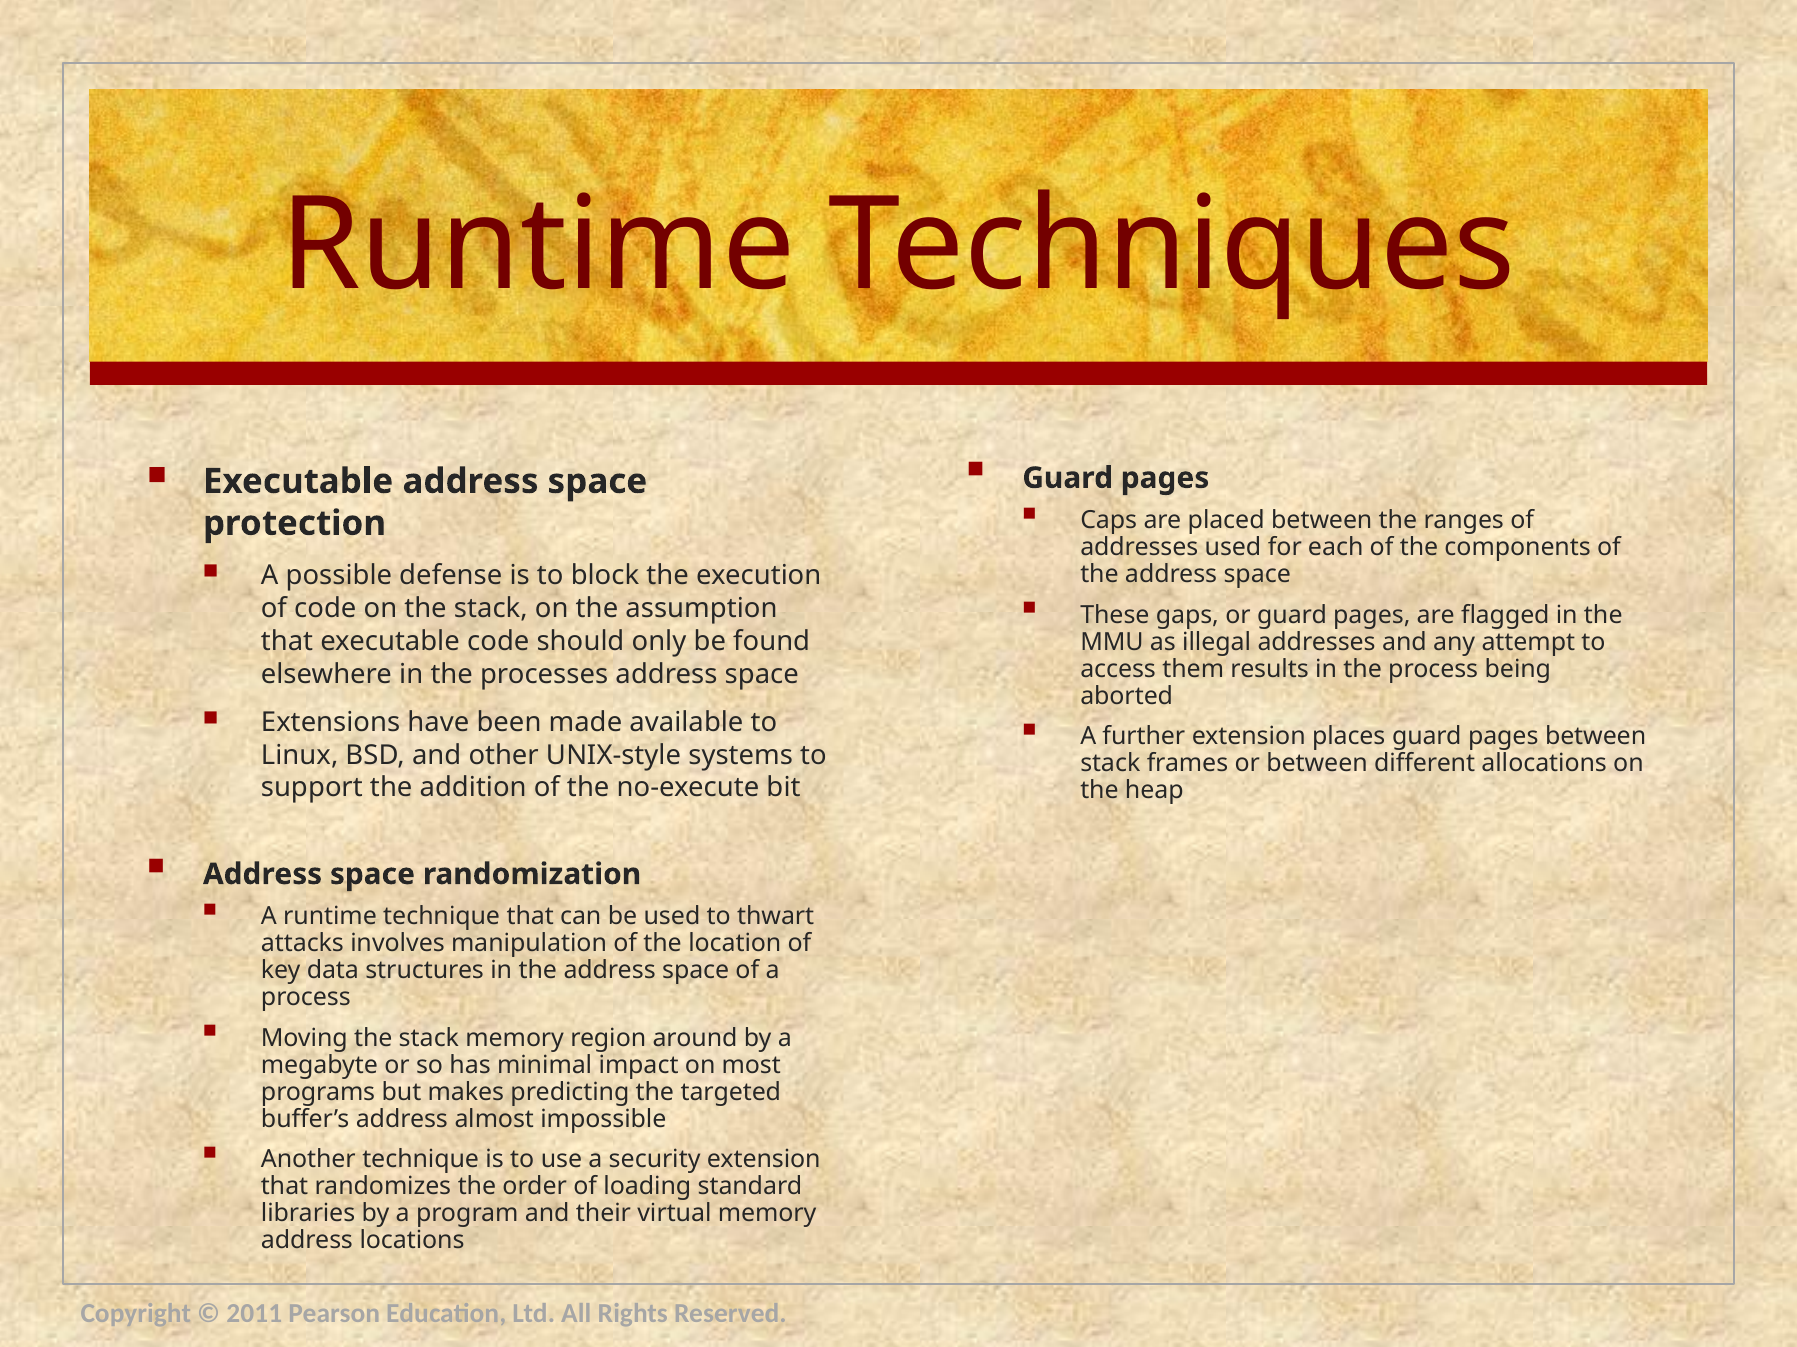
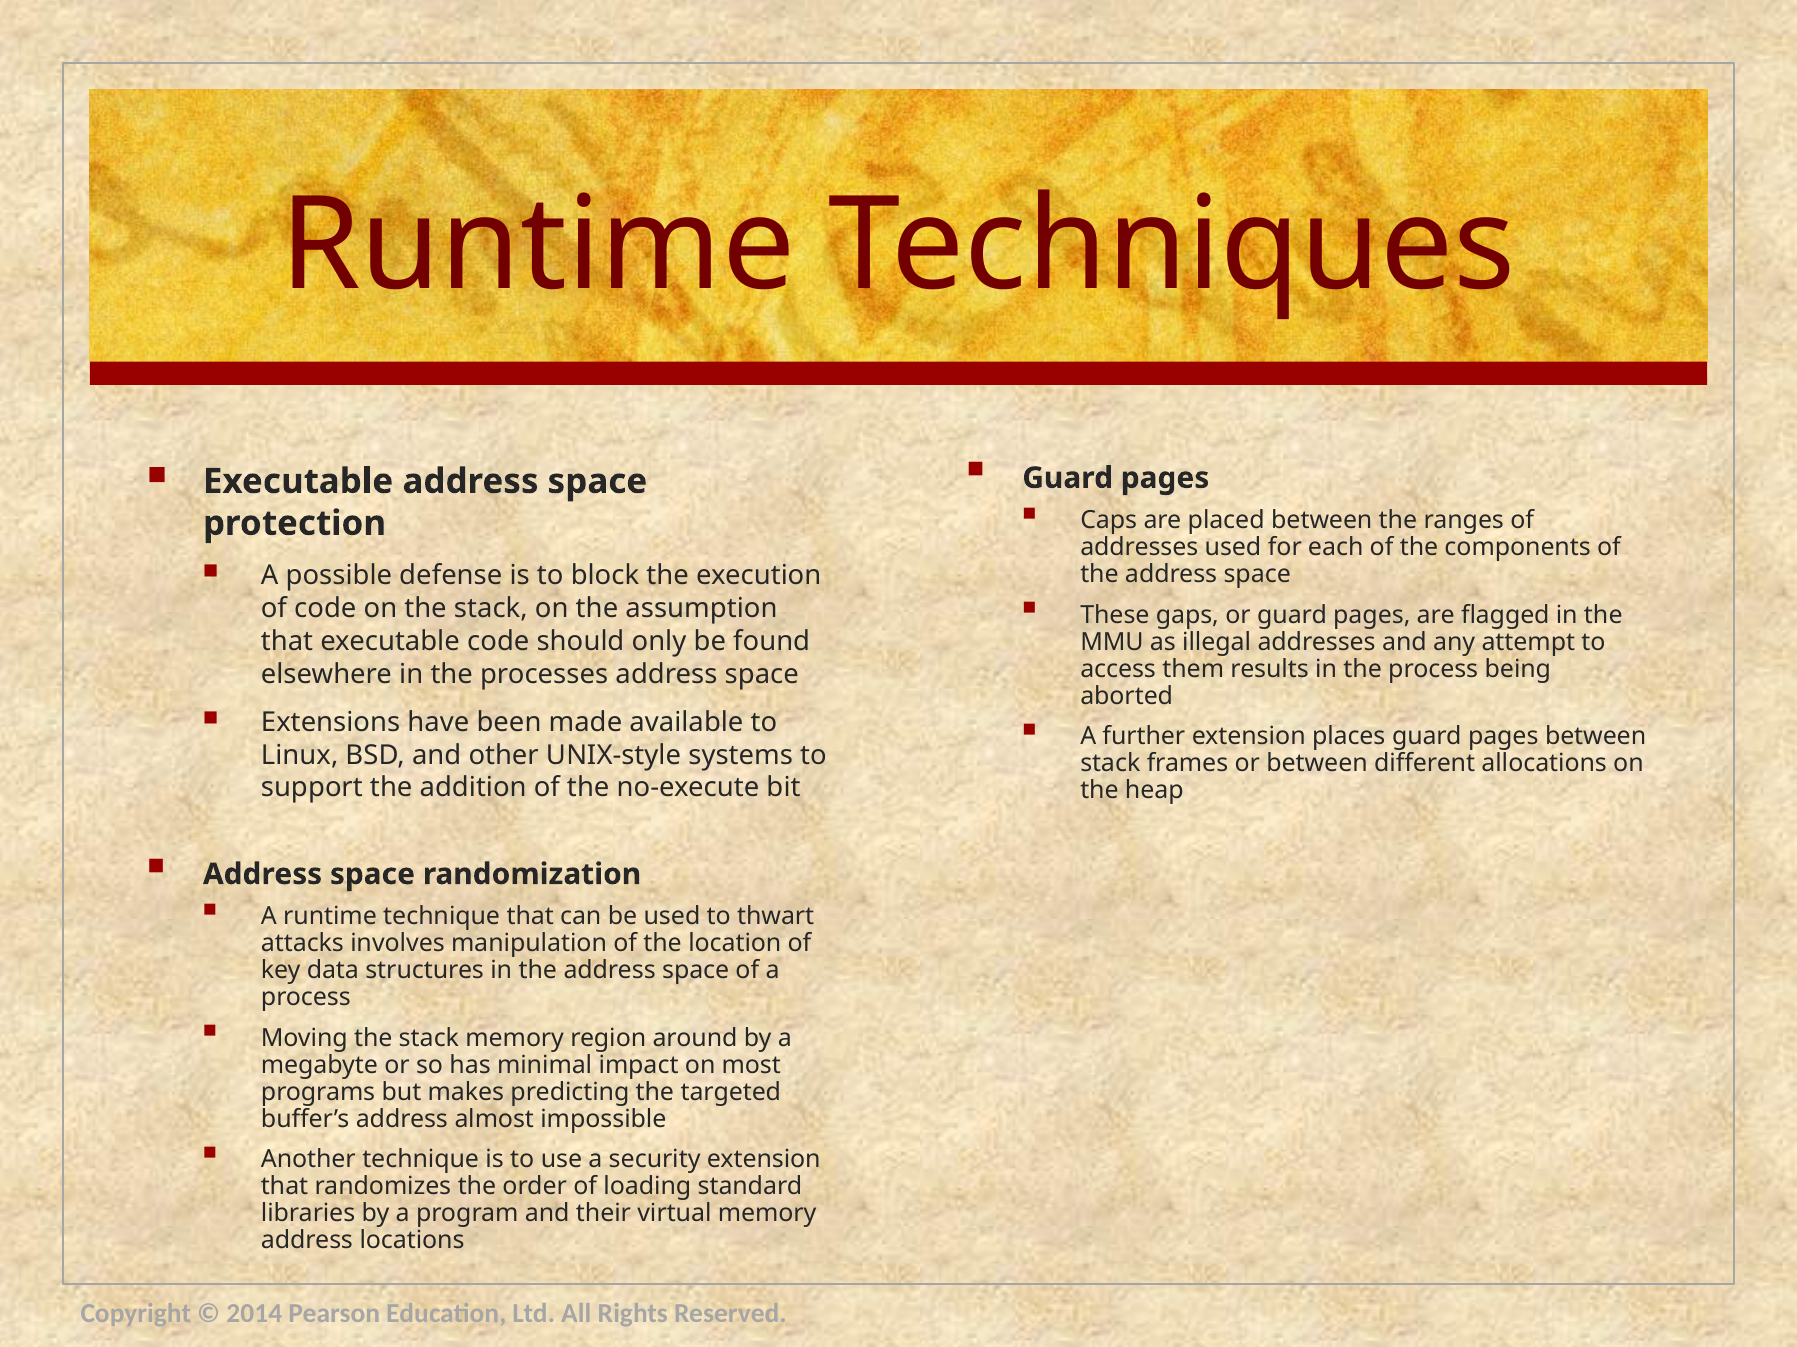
2011: 2011 -> 2014 (254, 1314)
